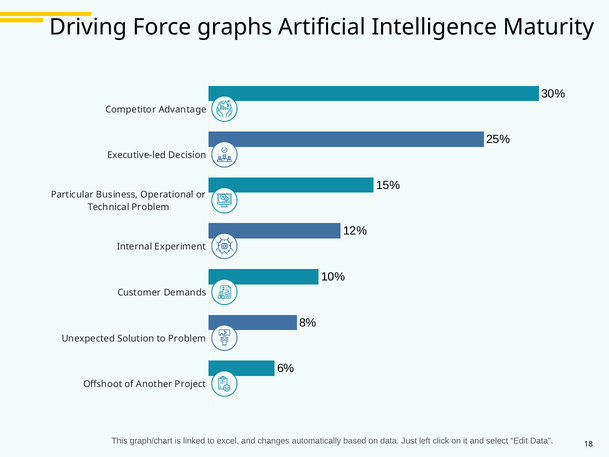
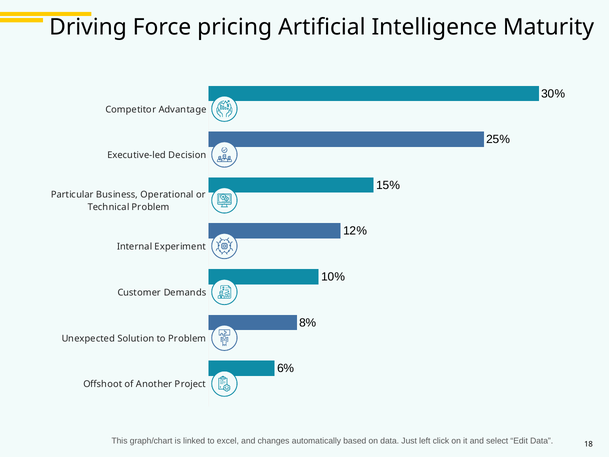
graphs: graphs -> pricing (235, 27)
